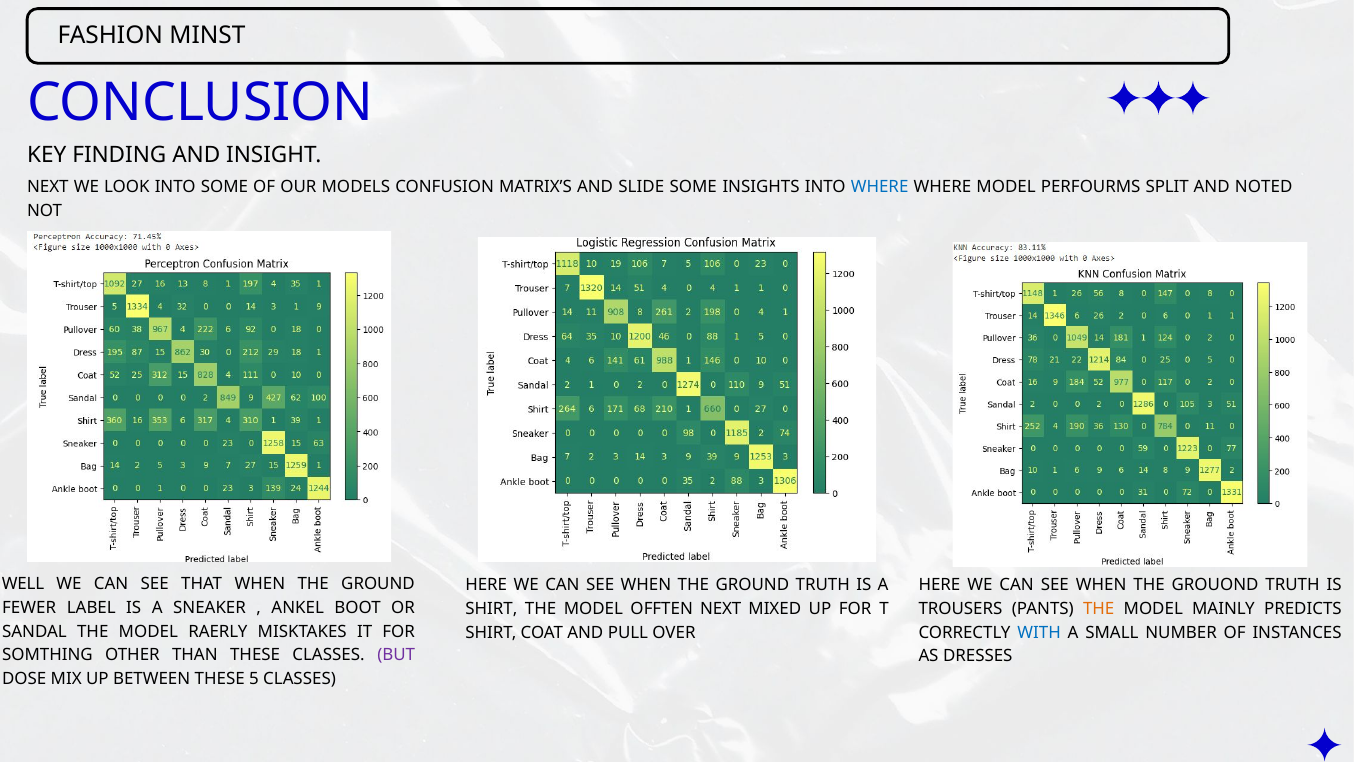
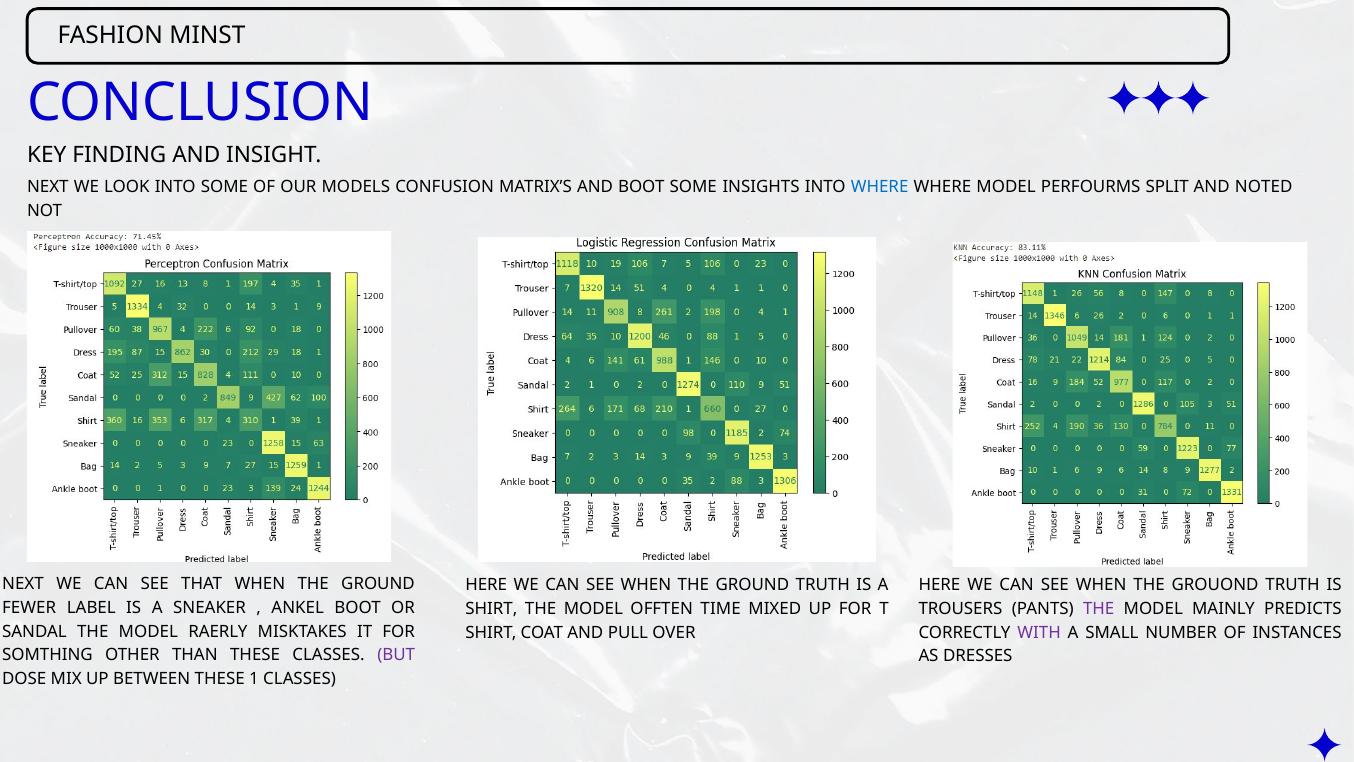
AND SLIDE: SLIDE -> BOOT (641, 187)
WELL: WELL -> NEXT (23, 584)
OFFTEN NEXT: NEXT -> TIME (721, 609)
THE colour: orange -> purple (1099, 609)
WITH colour: blue -> purple (1039, 632)
5: 5 -> 1 (254, 679)
